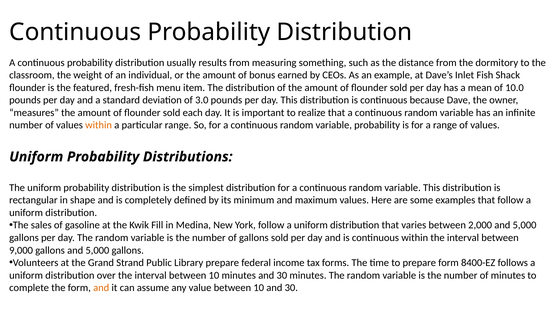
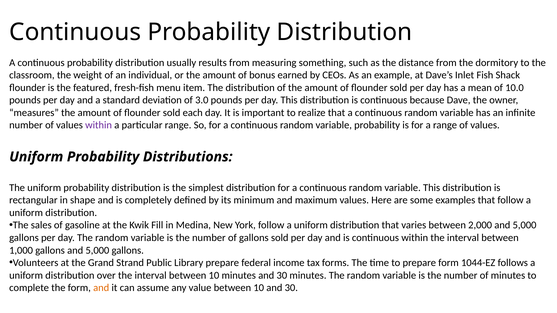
within colour: orange -> purple (99, 125)
9,000: 9,000 -> 1,000 (21, 250)
8400-EZ: 8400-EZ -> 1044-EZ (478, 263)
